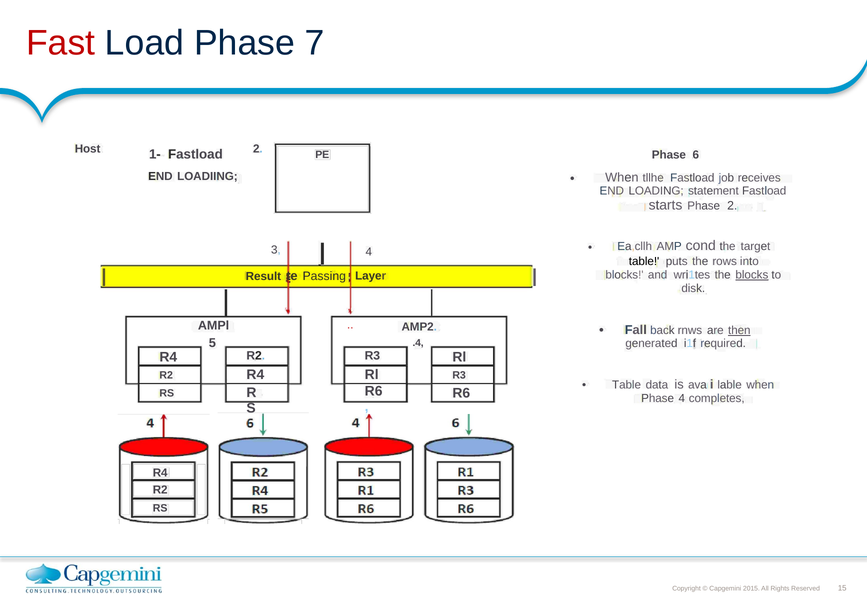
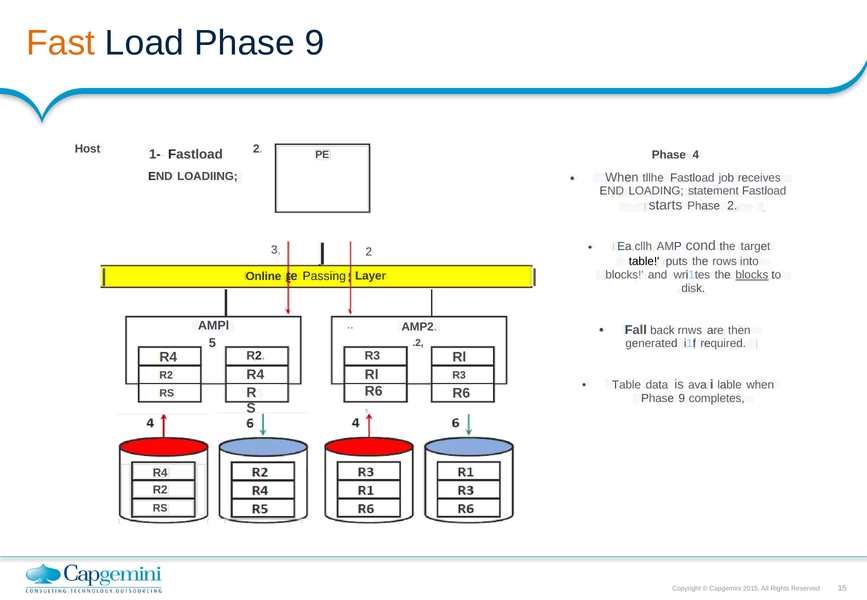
Fast colour: red -> orange (61, 43)
Load Phase 7: 7 -> 9 (315, 43)
6: 6 -> 4 (696, 155)
3 4: 4 -> 2 (369, 252)
Result: Result -> Online (263, 276)
then underline: present -> none (739, 331)
.4: .4 -> .2 (418, 343)
4: 4 -> 9 (682, 398)
